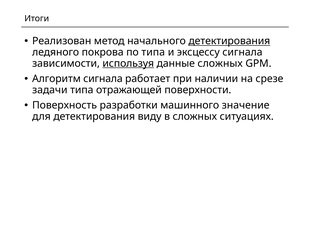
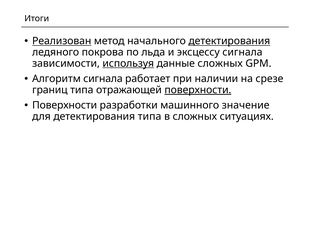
Реализован underline: none -> present (62, 41)
по типа: типа -> льда (153, 52)
задачи: задачи -> границ (50, 90)
поверхности underline: none -> present (198, 90)
Поверхность: Поверхность -> Поверхности (65, 106)
детектирования виду: виду -> типа (150, 117)
